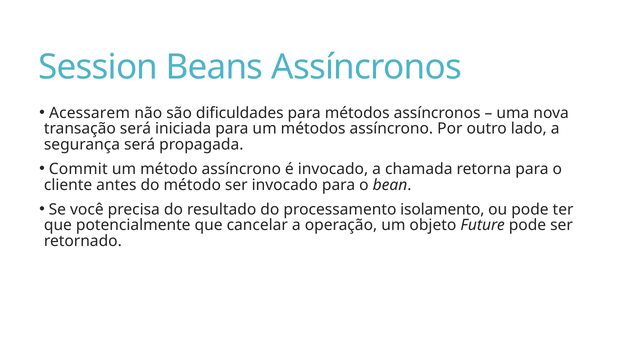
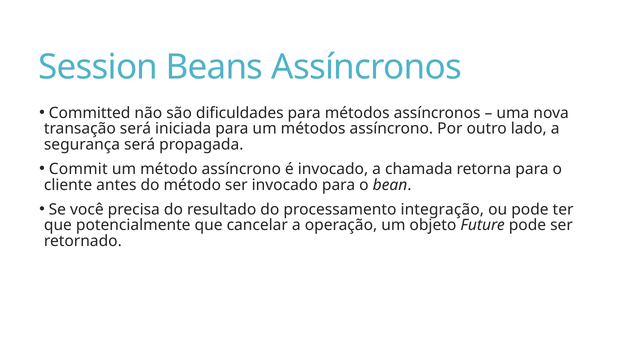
Acessarem: Acessarem -> Committed (90, 113)
isolamento: isolamento -> integração (442, 209)
